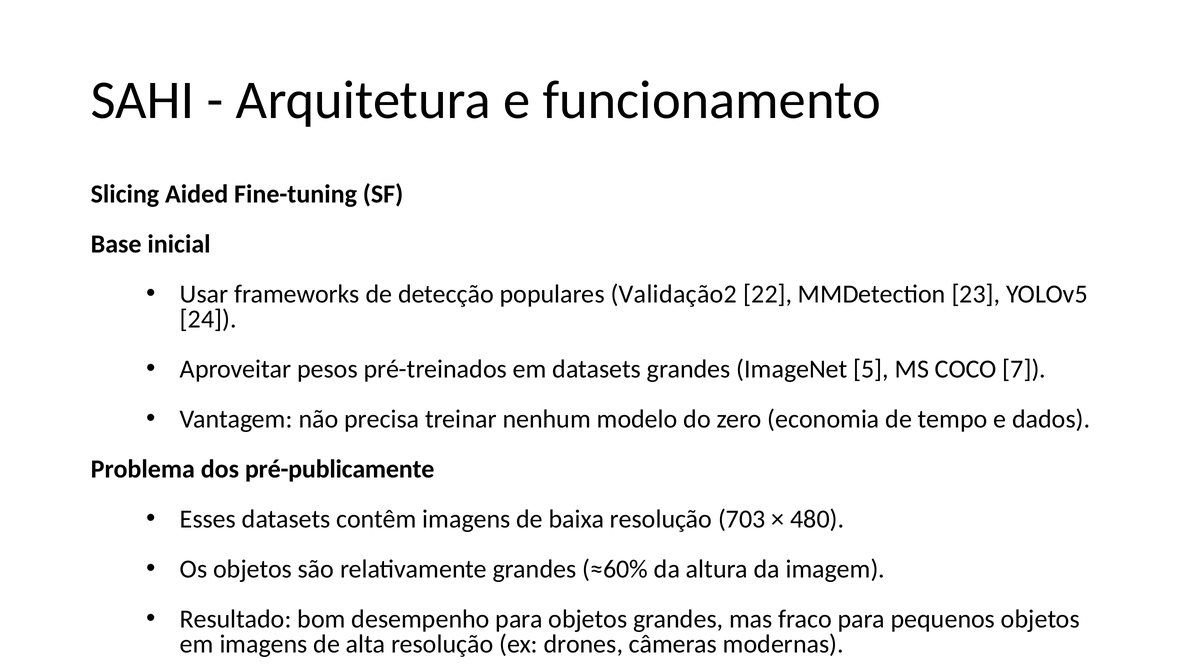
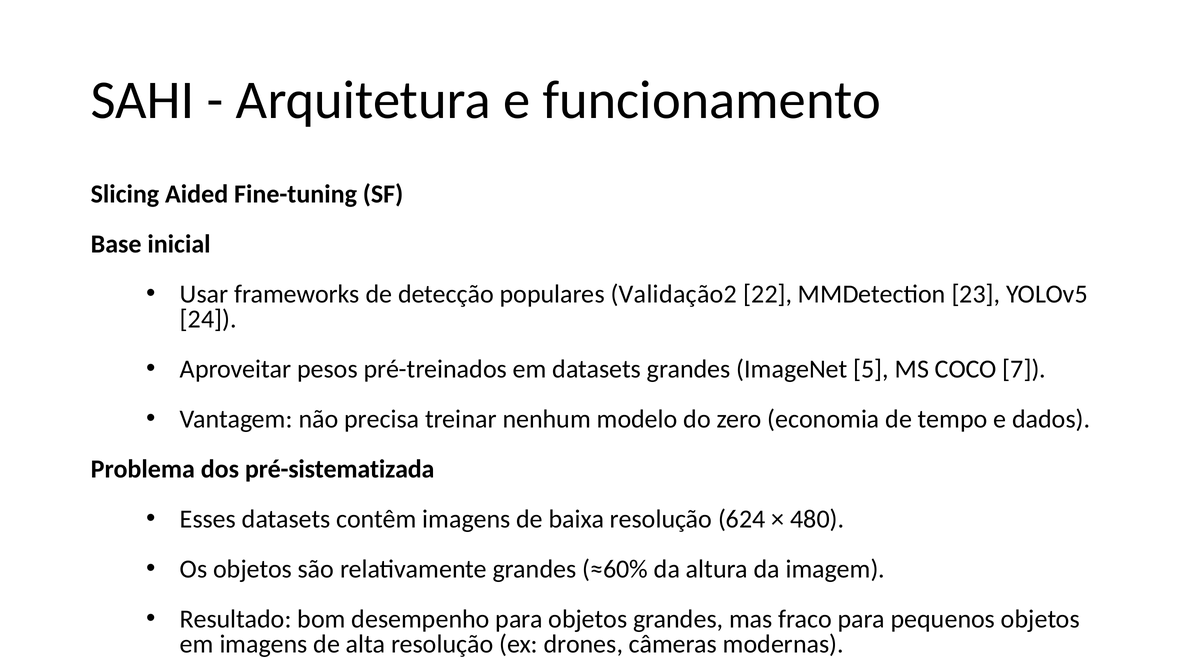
pré-publicamente: pré-publicamente -> pré-sistematizada (340, 469)
703: 703 -> 624 (742, 519)
